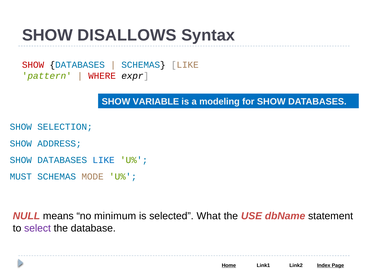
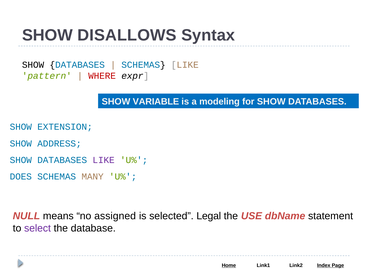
SHOW colour: red -> black (33, 65)
SELECTION: SELECTION -> EXTENSION (65, 127)
LIKE colour: blue -> purple (104, 160)
MUST: MUST -> DOES (21, 177)
MODE: MODE -> MANY (93, 177)
minimum: minimum -> assigned (115, 216)
What: What -> Legal (209, 216)
